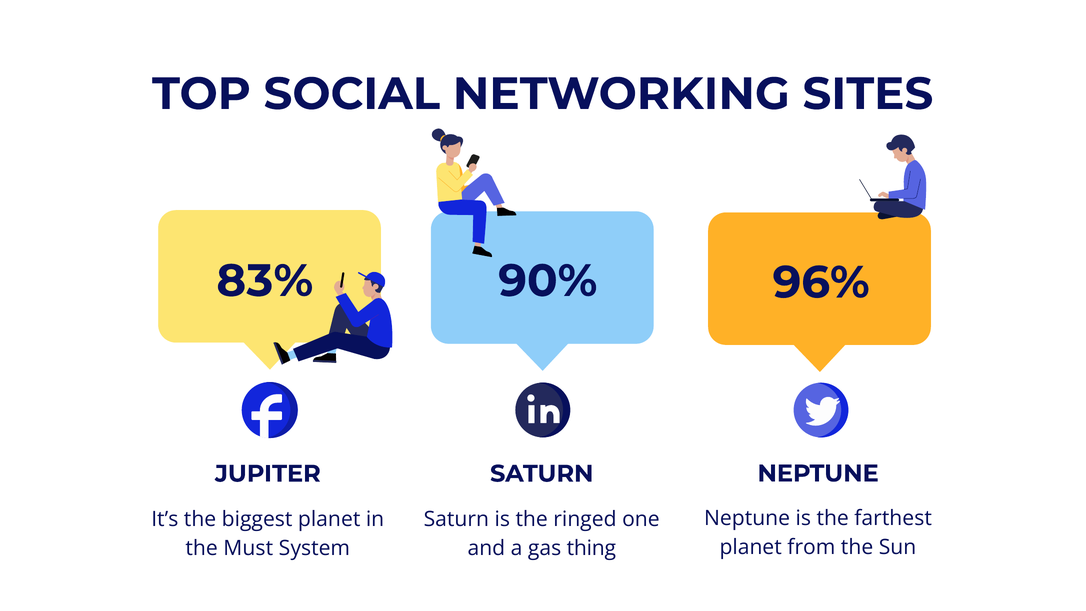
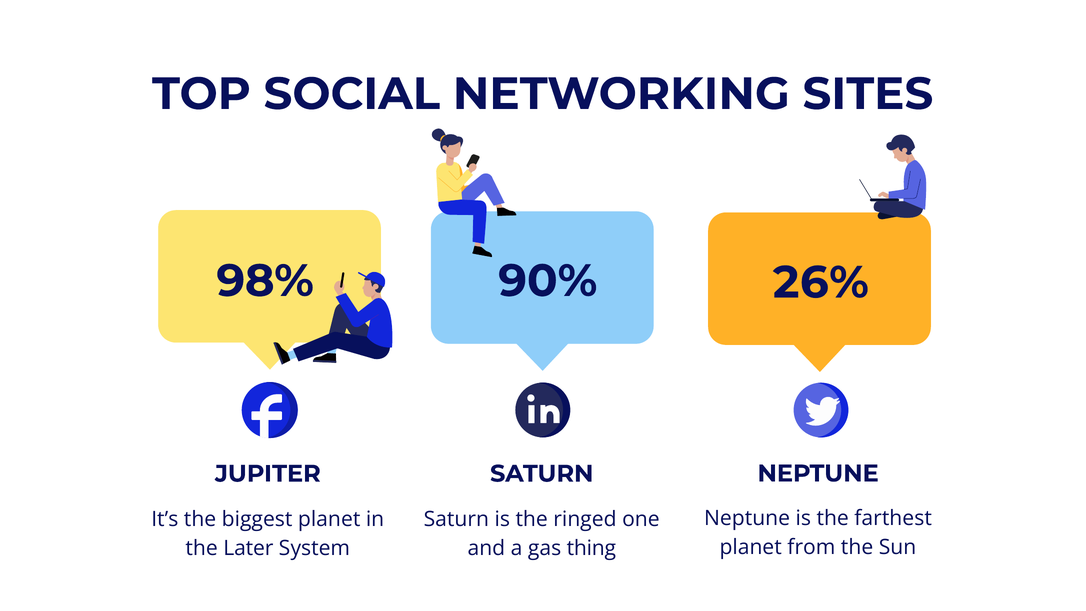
83%: 83% -> 98% (265, 281)
96%: 96% -> 26% (821, 283)
Must: Must -> Later (248, 548)
